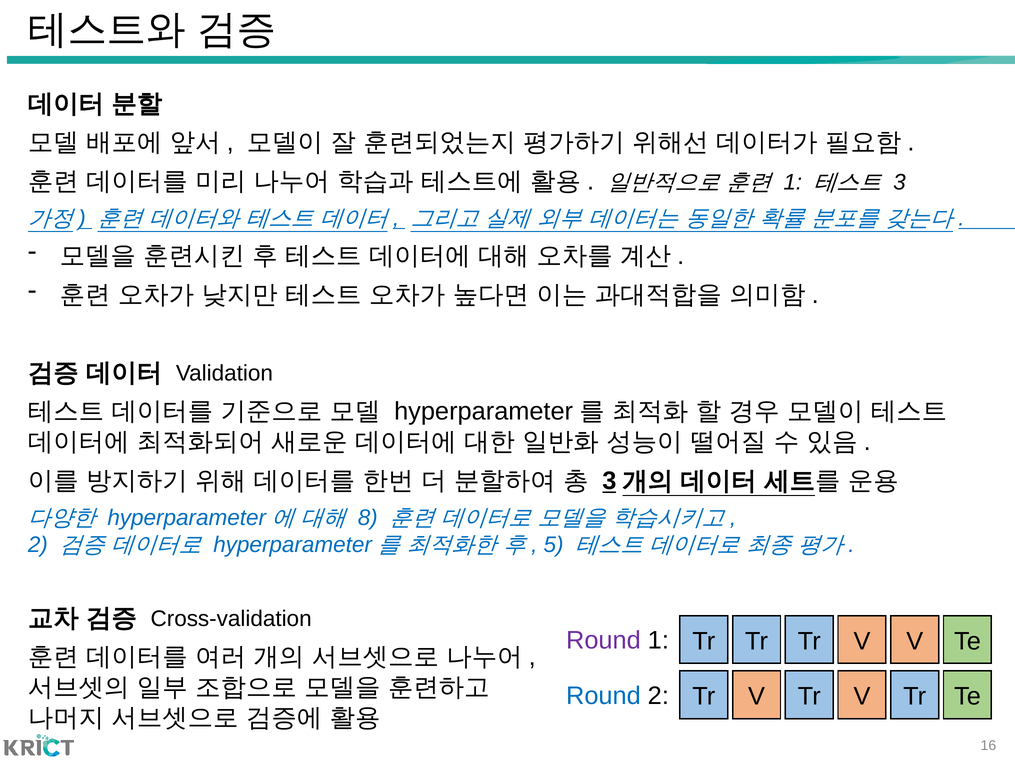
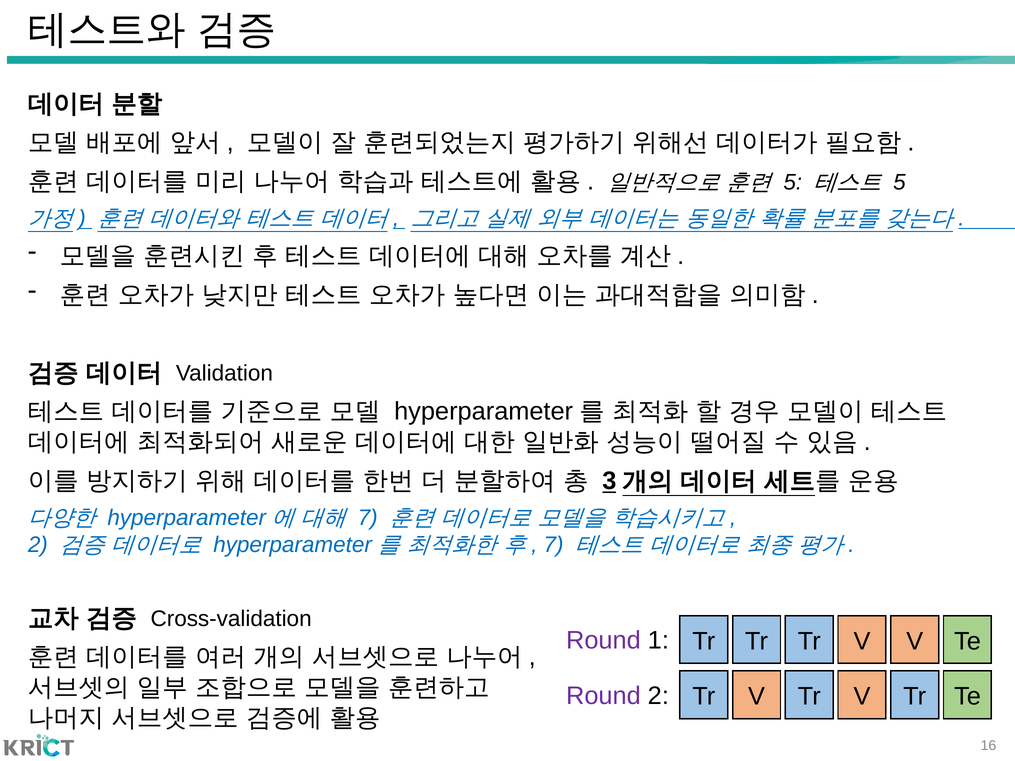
1: 1 -> 5 (793, 182)
3: 3 -> 5 (899, 182)
8: 8 -> 7 (368, 518)
5: 5 -> 7 (554, 545)
Round colour: blue -> purple (603, 696)
